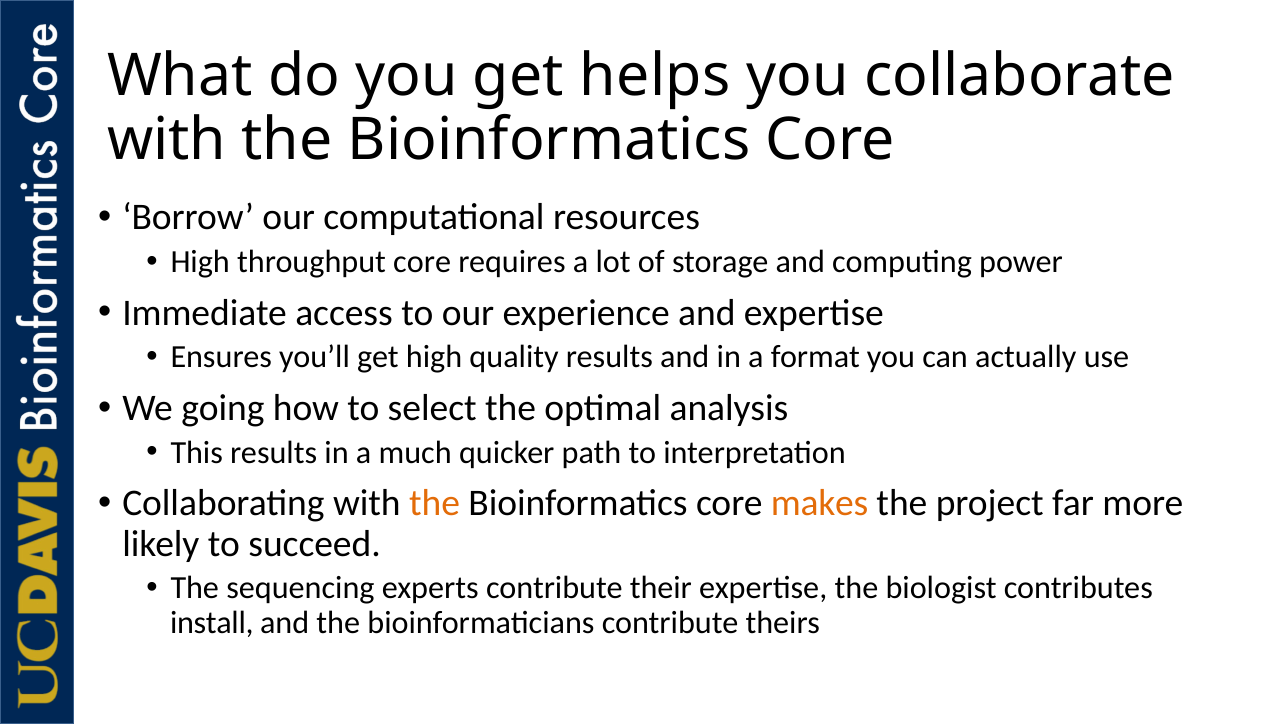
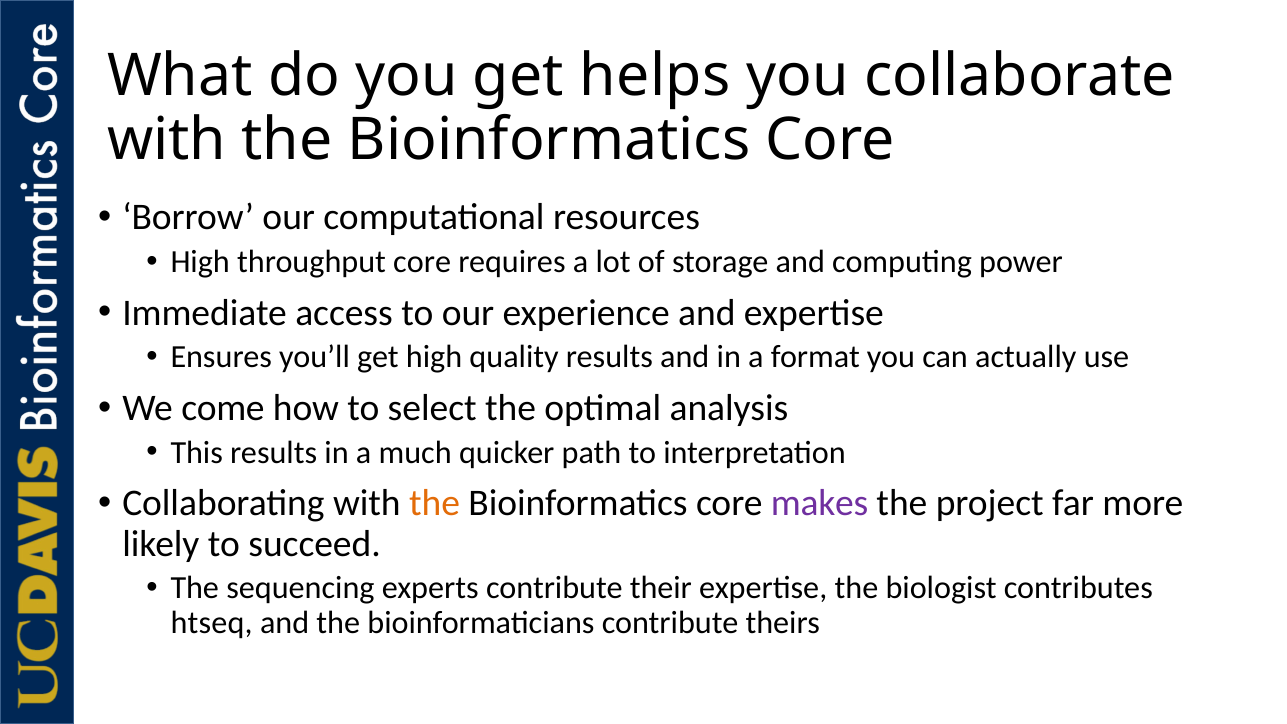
going: going -> come (223, 408)
makes colour: orange -> purple (820, 503)
install: install -> htseq (212, 623)
